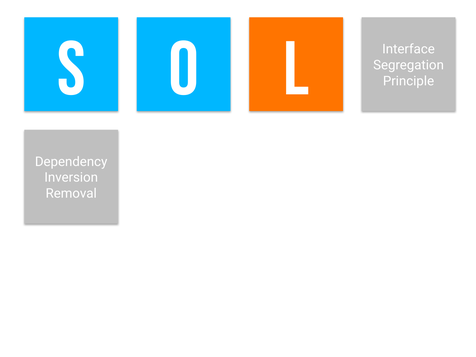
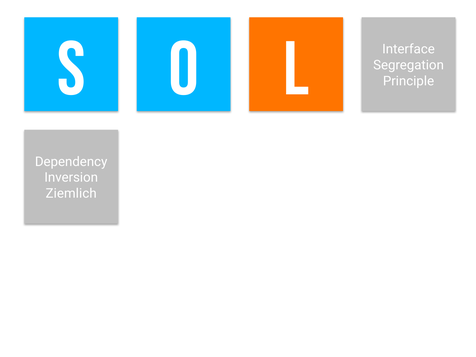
Removal: Removal -> Ziemlich (71, 193)
